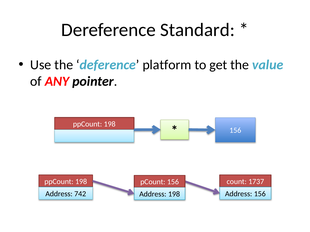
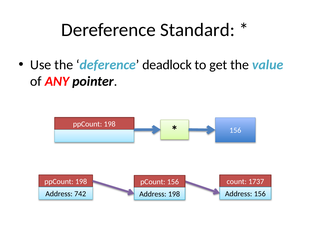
platform: platform -> deadlock (167, 65)
